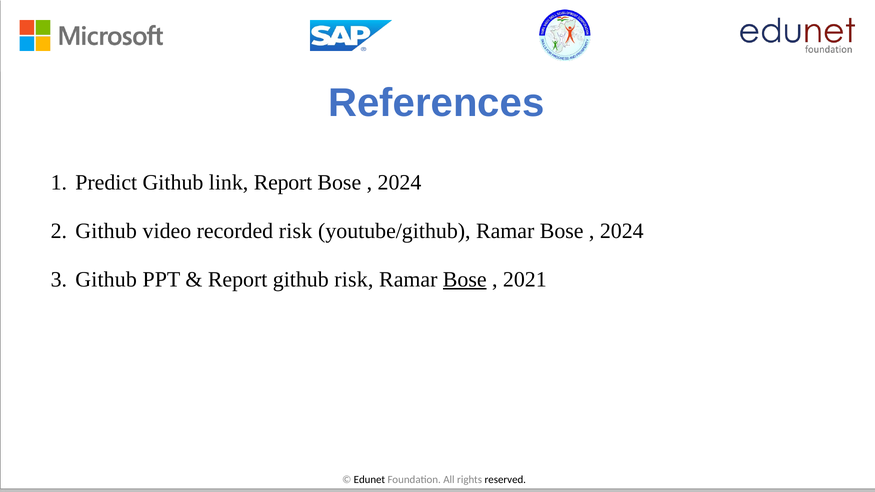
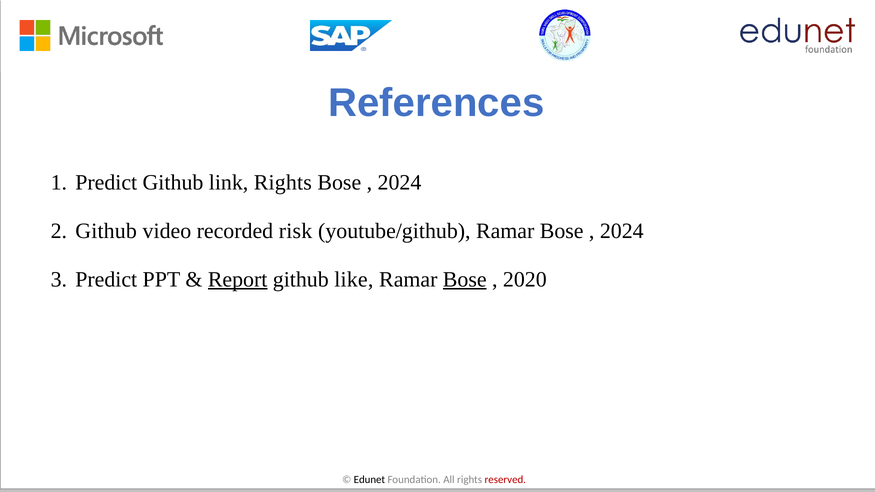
link Report: Report -> Rights (283, 183)
Github: Github -> Predict (106, 280)
Report underline: none -> present (238, 280)
github risk: risk -> like (354, 280)
2021: 2021 -> 2020 (525, 280)
reserved colour: black -> red (505, 480)
